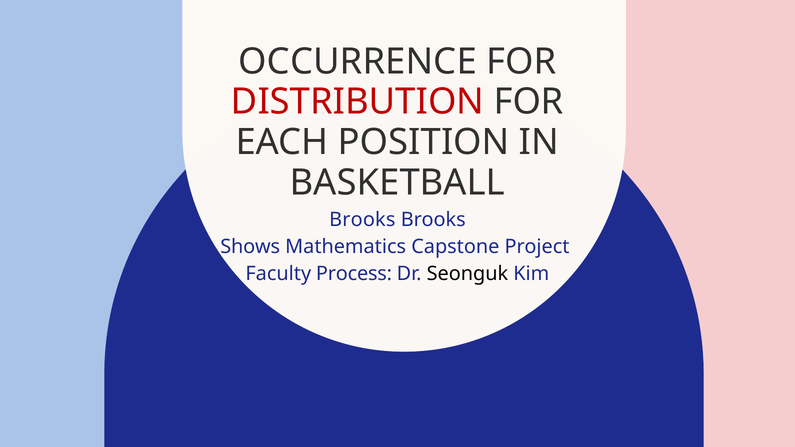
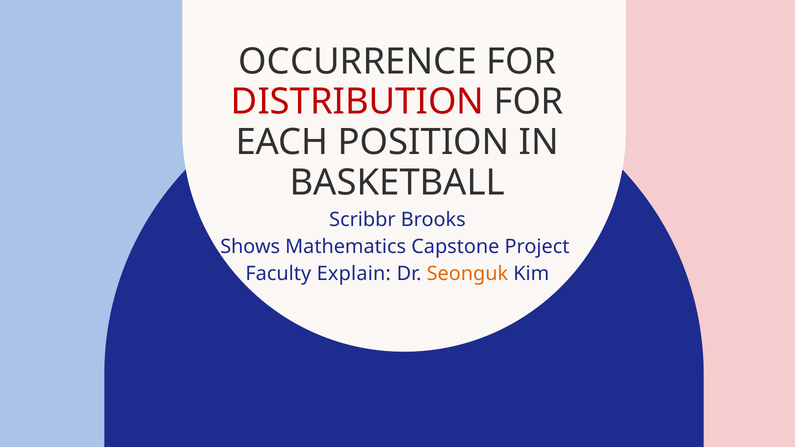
Brooks: Brooks -> Scribbr (362, 220)
Process: Process -> Explain (354, 274)
Seonguk colour: black -> orange (467, 274)
